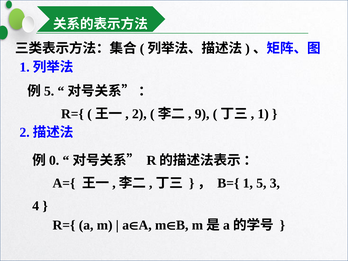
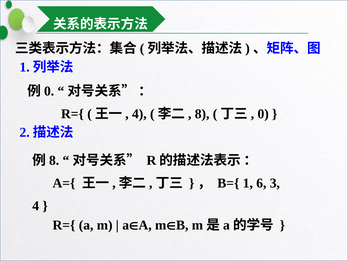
5: 5 -> 0 (49, 91)
2: 2 -> 4 (139, 114)
9: 9 -> 8 (202, 114)
1: 1 -> 0 (263, 114)
0: 0 -> 8 (54, 160)
1 5: 5 -> 6 (261, 183)
